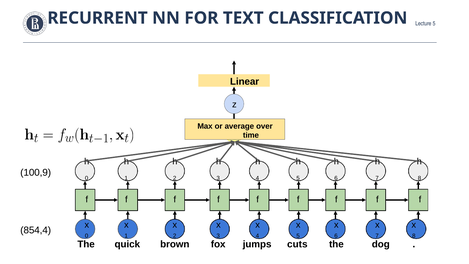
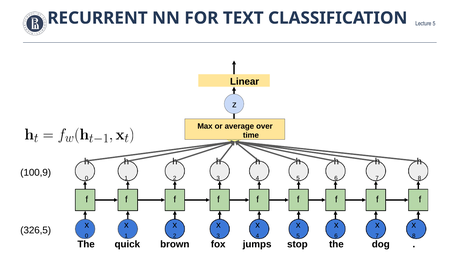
854,4: 854,4 -> 326,5 (36, 230)
cuts: cuts -> stop (297, 244)
